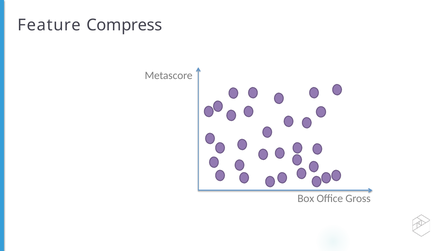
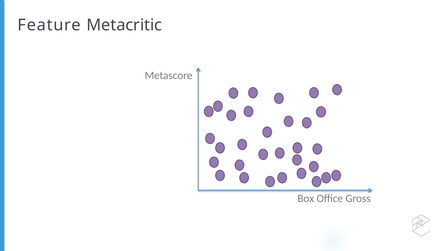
Compress: Compress -> Metacritic (124, 25)
